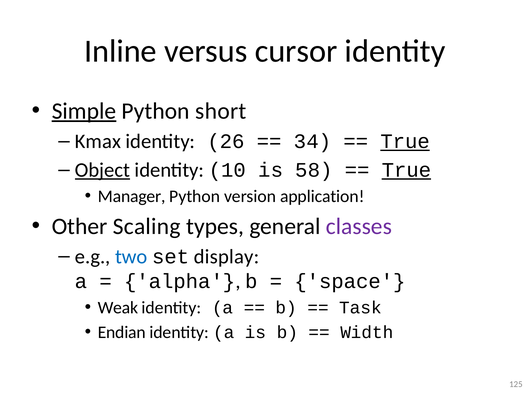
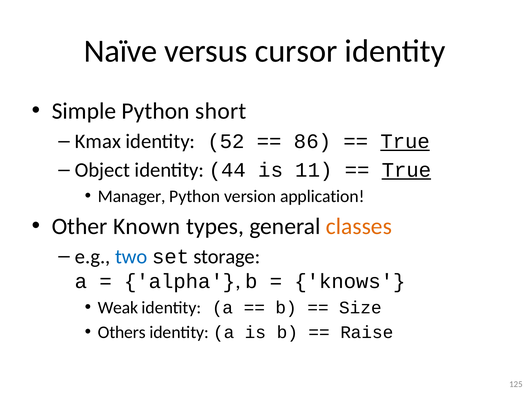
Inline: Inline -> Naïve (121, 51)
Simple underline: present -> none (84, 111)
26: 26 -> 52 (226, 142)
34: 34 -> 86 (313, 142)
Object underline: present -> none (102, 170)
10: 10 -> 44 (227, 170)
58: 58 -> 11 (314, 170)
Scaling: Scaling -> Known (147, 227)
classes colour: purple -> orange (359, 227)
display: display -> storage (227, 257)
space: space -> knows (350, 282)
Task: Task -> Size (360, 308)
Endian: Endian -> Others (122, 333)
Width: Width -> Raise (367, 333)
